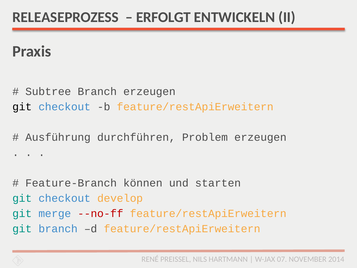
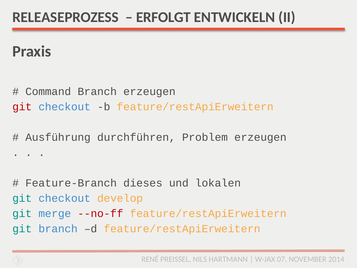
Subtree: Subtree -> Command (48, 91)
git colour: black -> red (22, 107)
können: können -> dieses (143, 183)
starten: starten -> lokalen (218, 183)
